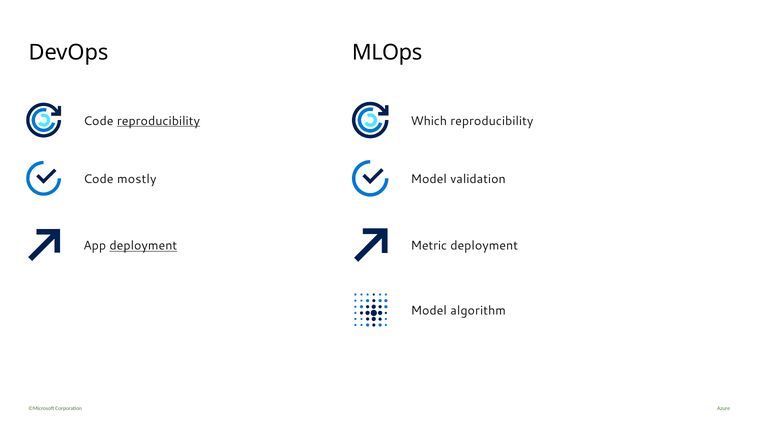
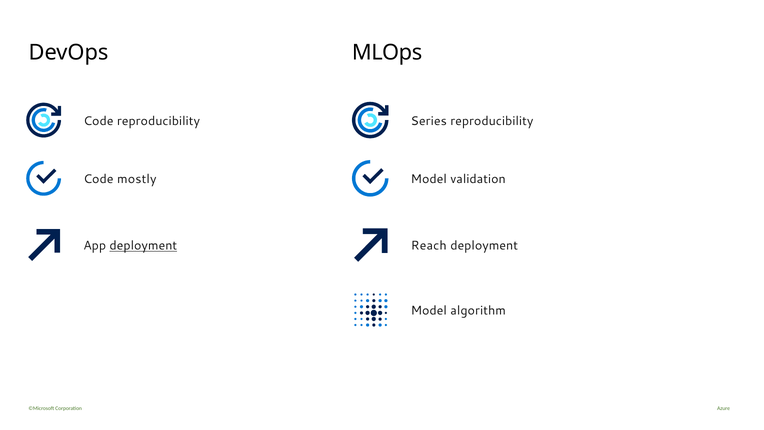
reproducibility underline: present -> none (158, 121)
Which: Which -> Series (429, 121)
Metric: Metric -> Reach (429, 246)
